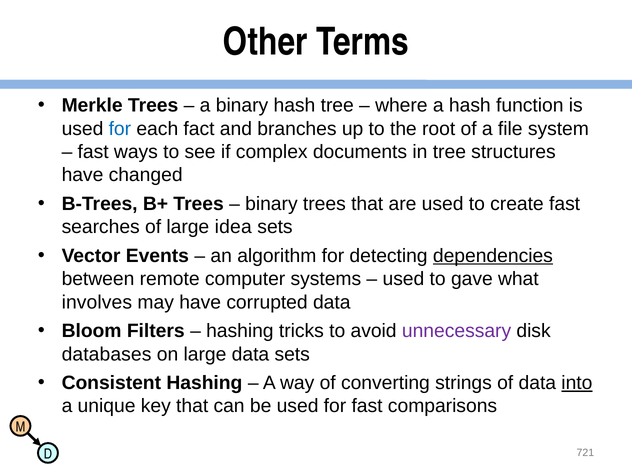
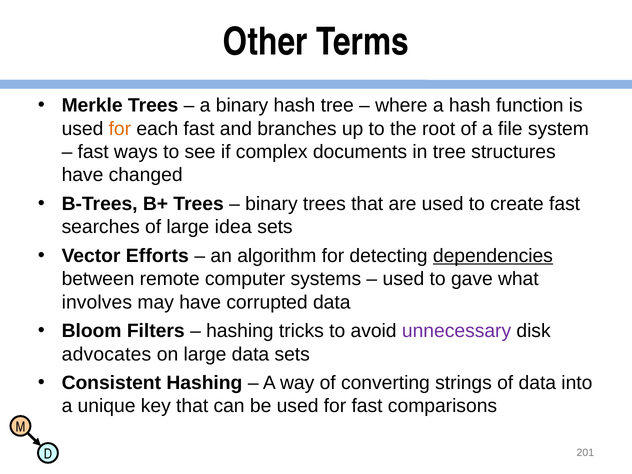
for colour: blue -> orange (120, 129)
each fact: fact -> fast (199, 129)
Events: Events -> Efforts (157, 256)
databases: databases -> advocates (106, 354)
into underline: present -> none (577, 383)
721: 721 -> 201 (585, 453)
